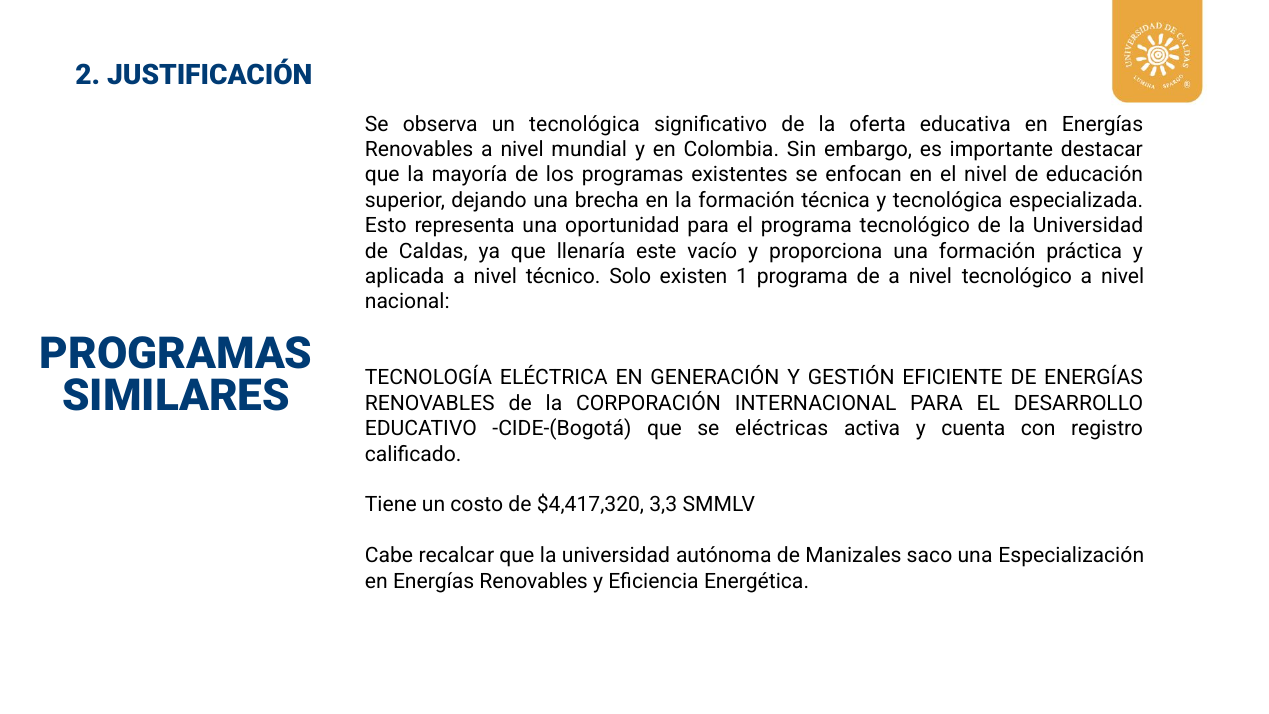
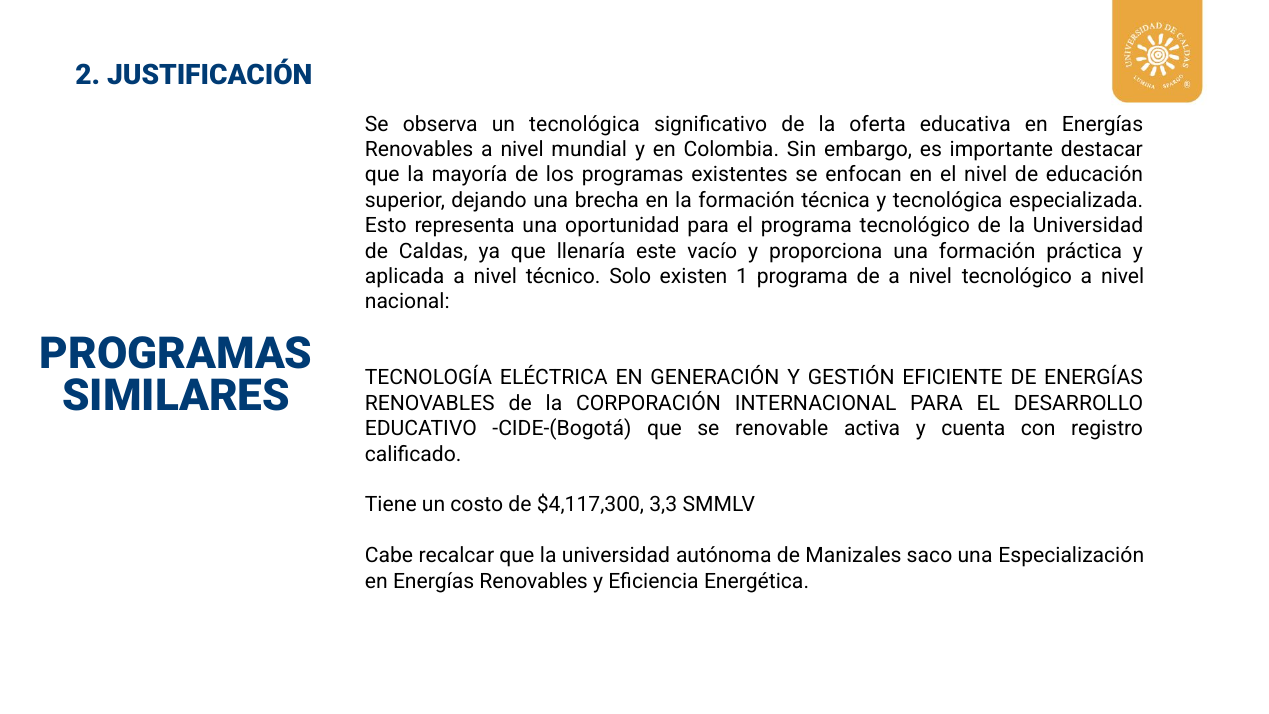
eléctricas: eléctricas -> renovable (782, 429)
$4,417,320: $4,417,320 -> $4,117,300 (590, 505)
